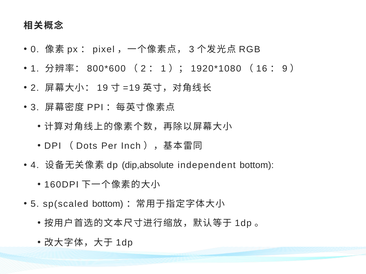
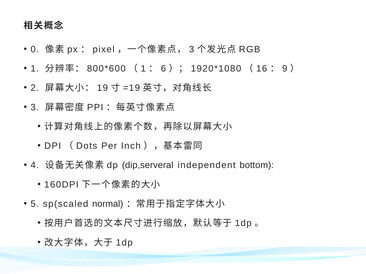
2: 2 -> 1 (143, 69)
1: 1 -> 6 (163, 69)
dip,absolute: dip,absolute -> dip,serveral (148, 166)
sp(scaled bottom: bottom -> normal (108, 204)
